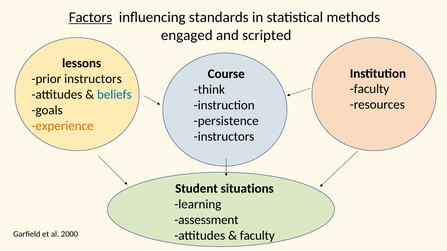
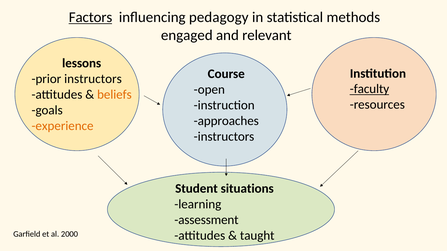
standards: standards -> pedagogy (219, 17)
scripted: scripted -> relevant (267, 35)
faculty underline: none -> present (370, 89)
think: think -> open (209, 90)
beliefs colour: blue -> orange (114, 95)
persistence: persistence -> approaches (226, 121)
faculty: faculty -> taught (257, 236)
